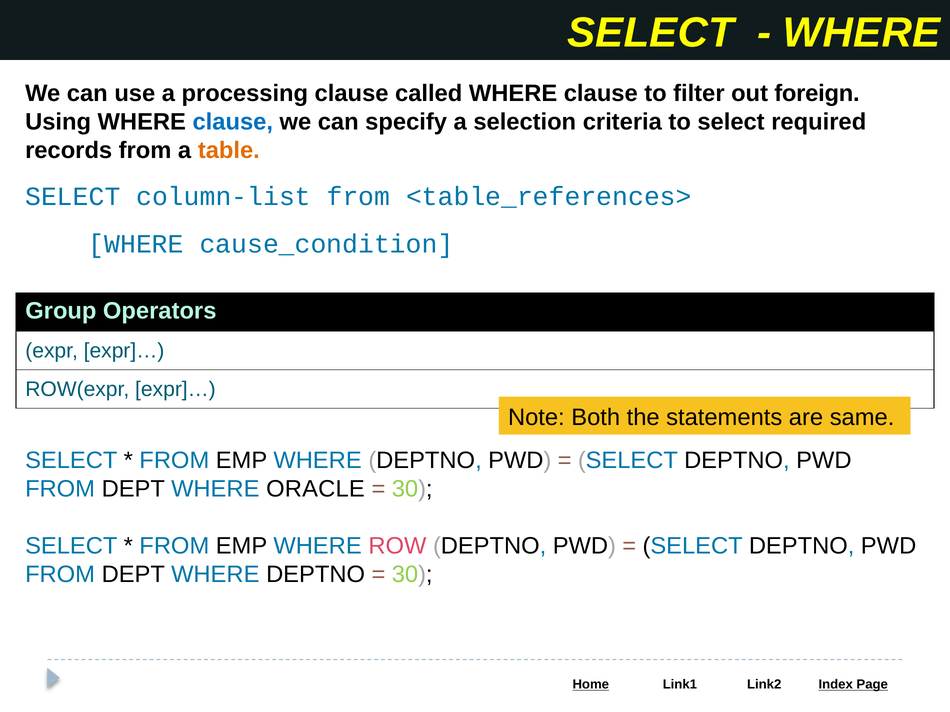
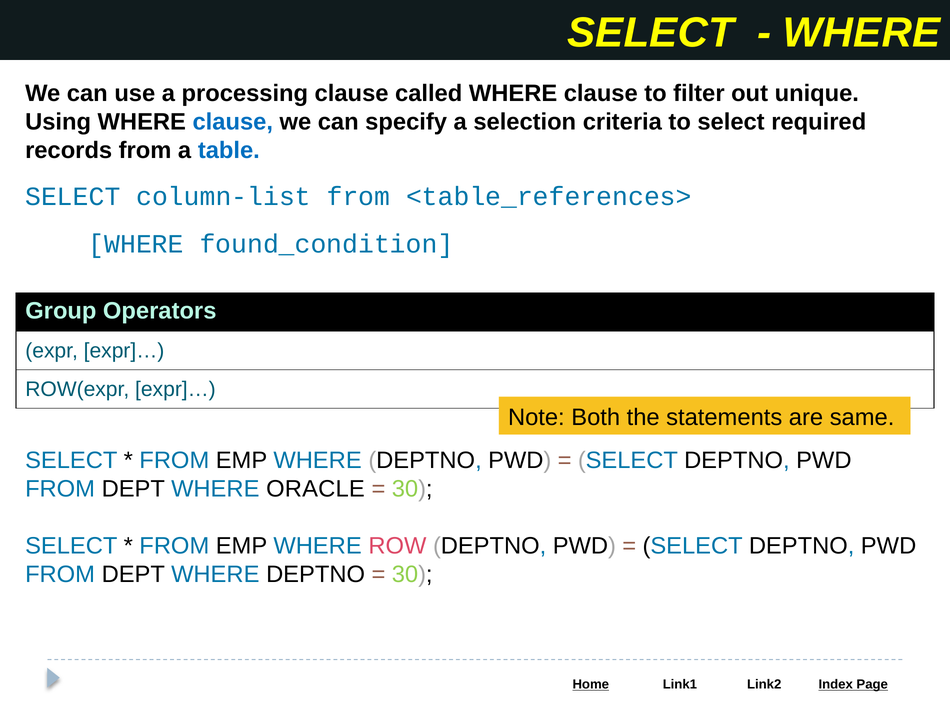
foreign: foreign -> unique (817, 94)
table colour: orange -> blue (229, 151)
cause_condition: cause_condition -> found_condition (326, 244)
